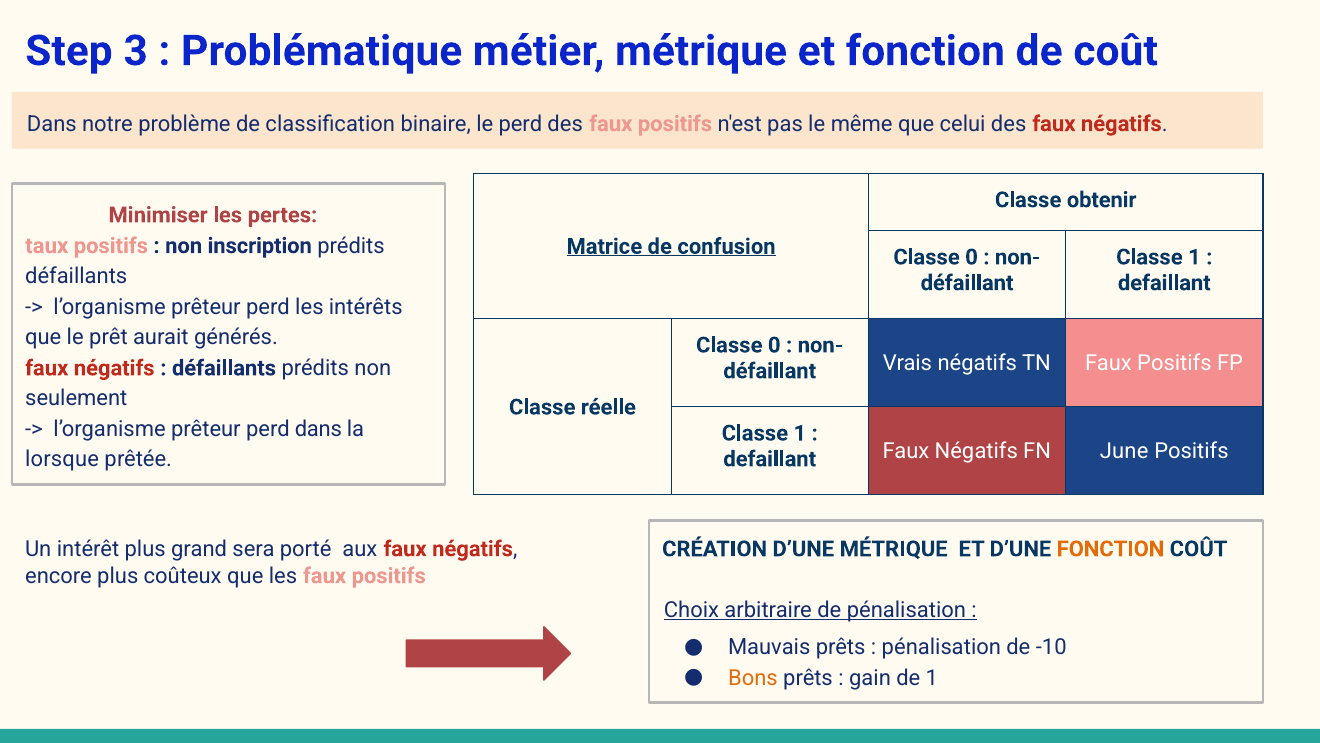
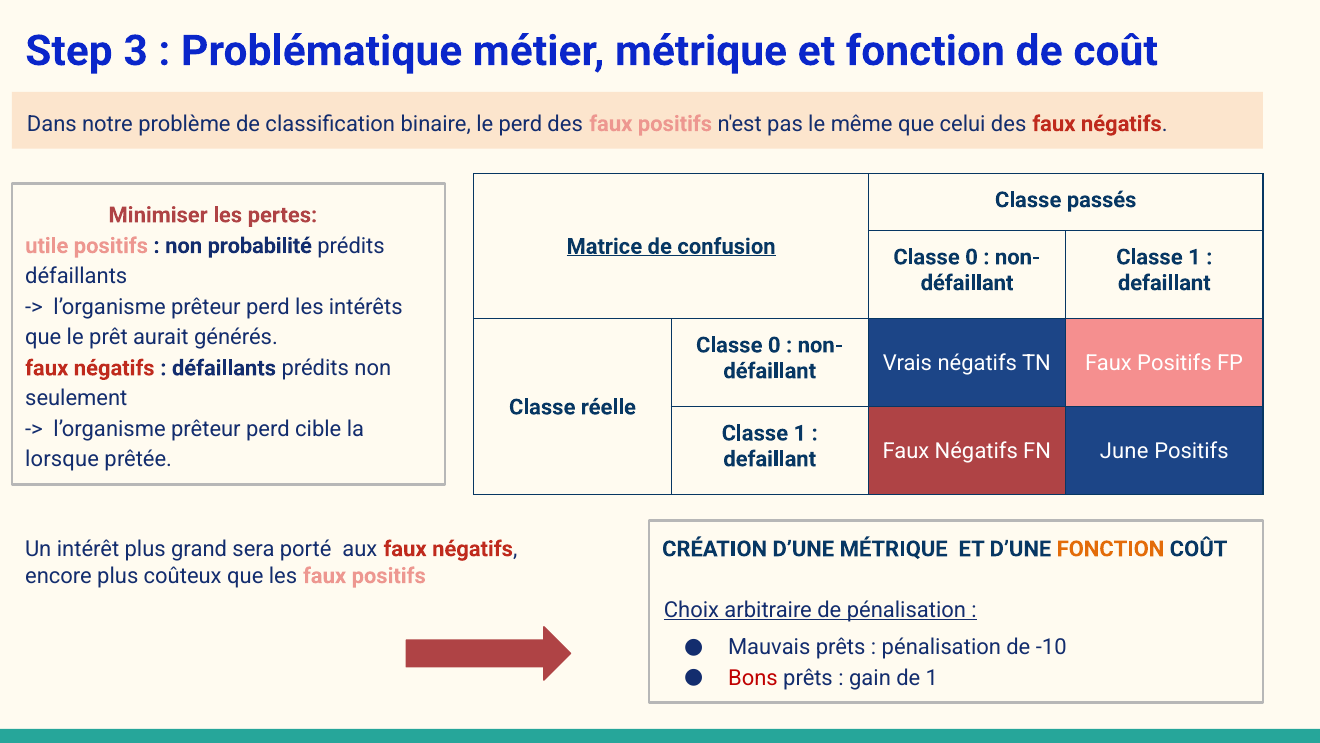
obtenir: obtenir -> passés (1102, 200)
taux: taux -> utile (47, 246)
inscription: inscription -> probabilité (260, 246)
perd dans: dans -> cible (318, 429)
Bons colour: orange -> red (753, 678)
